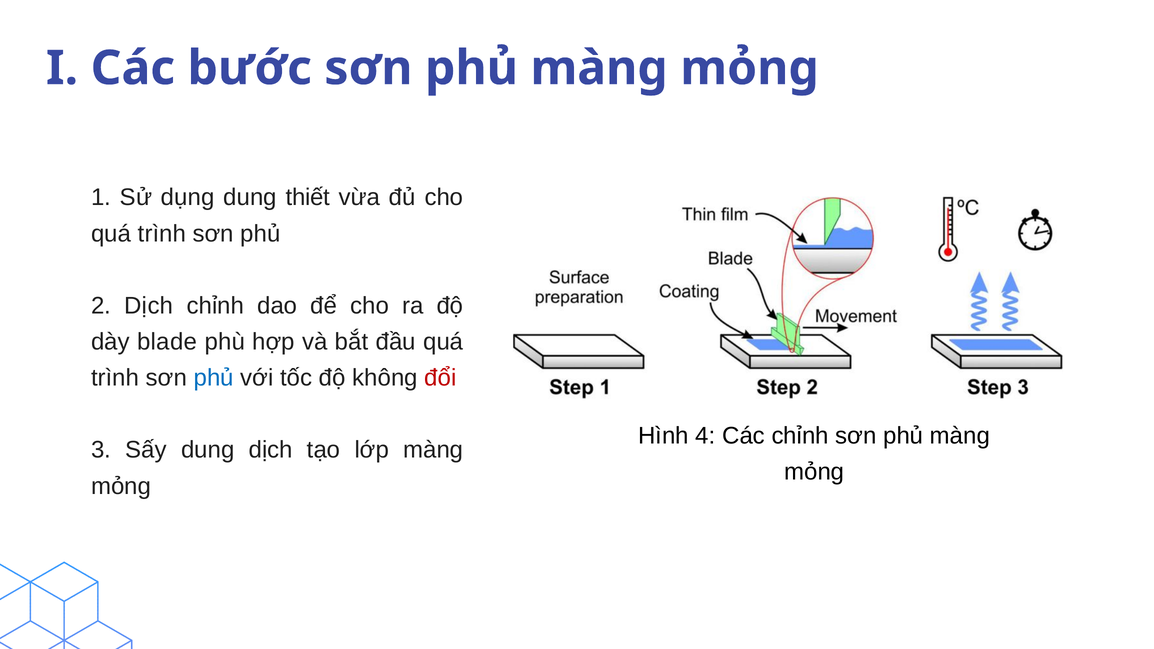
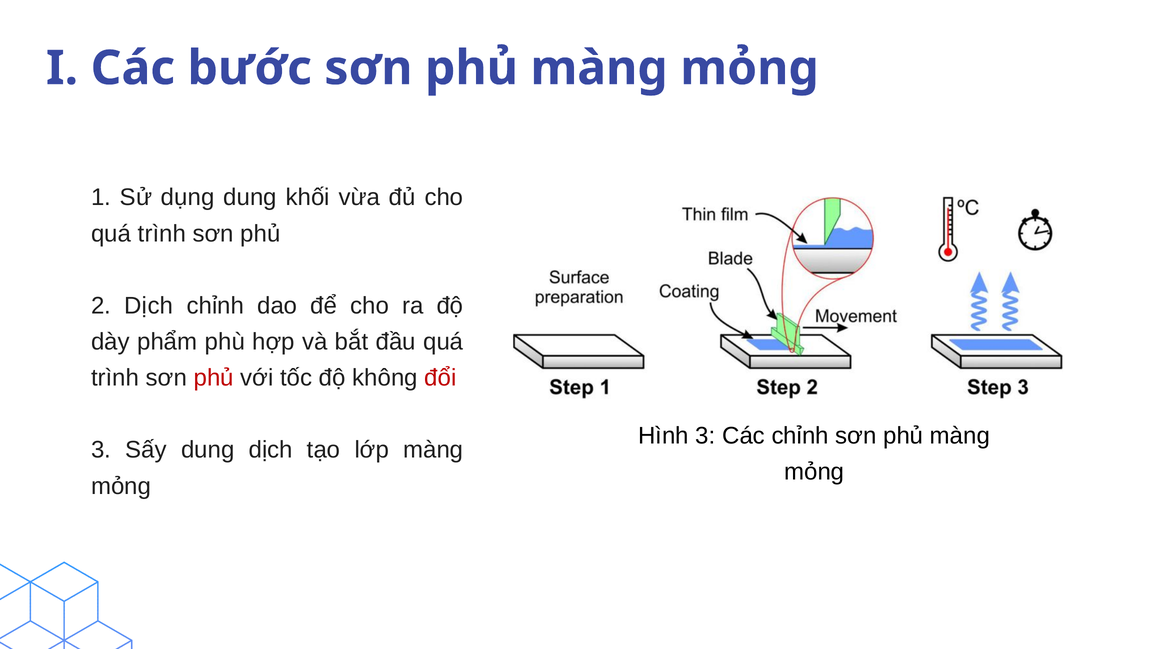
thiết: thiết -> khối (308, 198)
blade: blade -> phẩm (167, 342)
phủ colour: blue -> red (214, 378)
Hình 4: 4 -> 3 (705, 436)
